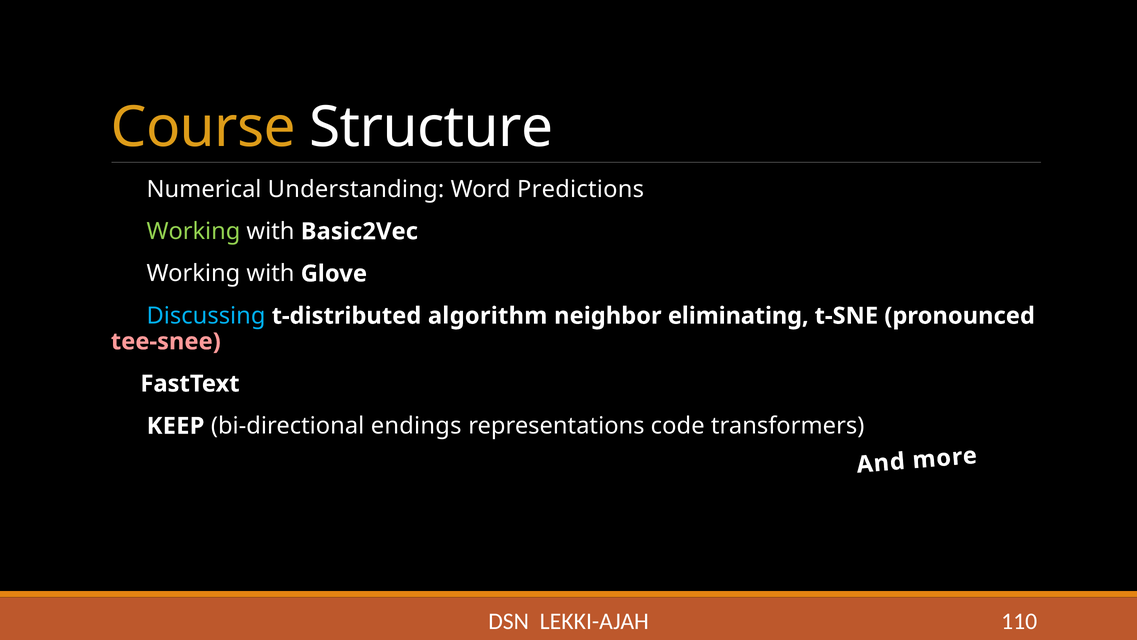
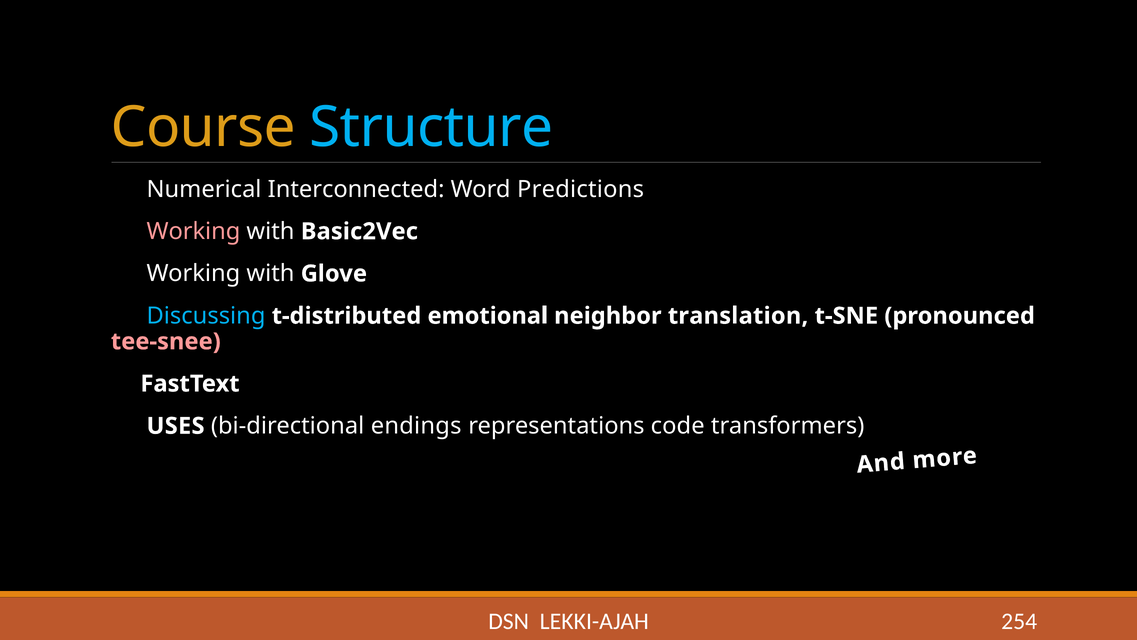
Structure colour: white -> light blue (431, 127)
Understanding: Understanding -> Interconnected (356, 189)
Working colour: light green -> pink (193, 231)
algorithm: algorithm -> emotional (488, 316)
eliminating: eliminating -> translation (738, 316)
KEEP: KEEP -> USES (176, 426)
110: 110 -> 254 (1019, 621)
